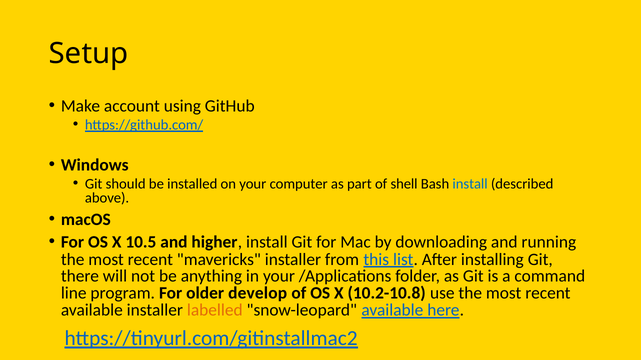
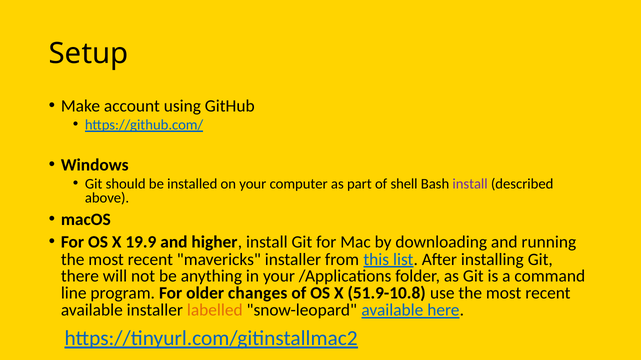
install colour: blue -> purple (470, 184)
10.5: 10.5 -> 19.9 (141, 243)
develop: develop -> changes (258, 294)
10.2-10.8: 10.2-10.8 -> 51.9-10.8 (387, 294)
